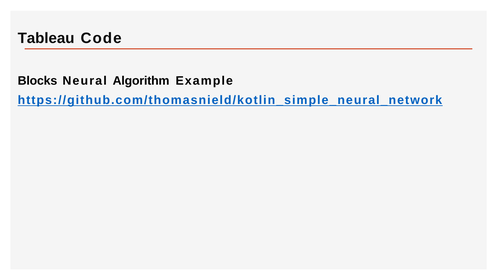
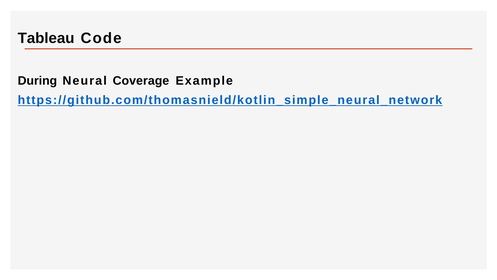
Blocks: Blocks -> During (37, 81)
Algorithm: Algorithm -> Coverage (141, 81)
